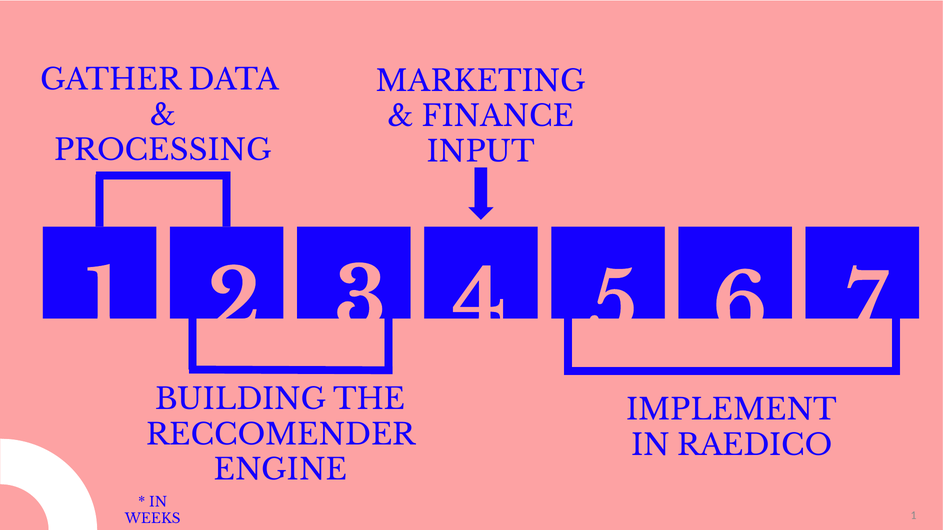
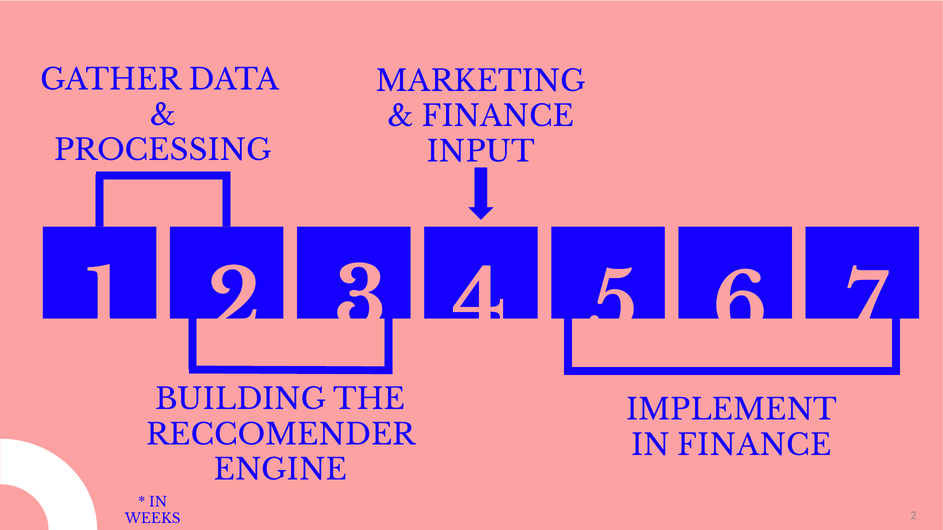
IN RAEDICO: RAEDICO -> FINANCE (754, 446)
WEEKS 1: 1 -> 2 (914, 516)
